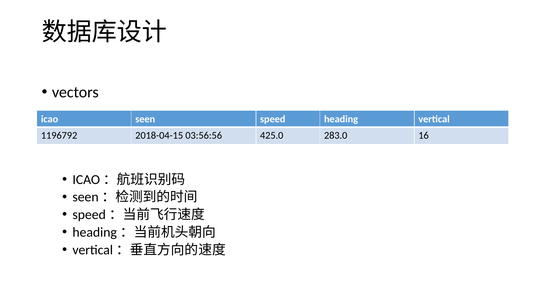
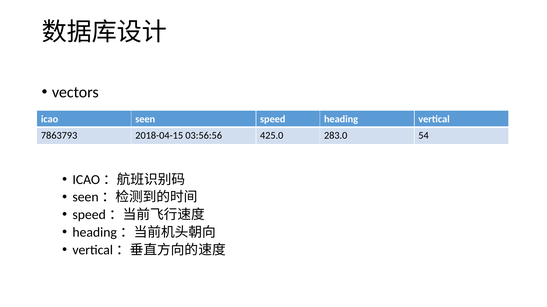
1196792: 1196792 -> 7863793 (59, 136)
16: 16 -> 54 (424, 136)
